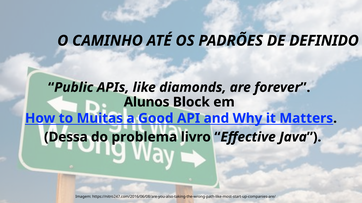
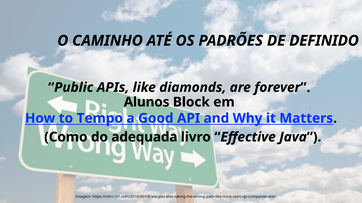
Muitas: Muitas -> Tempo (100, 119)
Dessa: Dessa -> Como (66, 137)
problema: problema -> adequada (144, 137)
